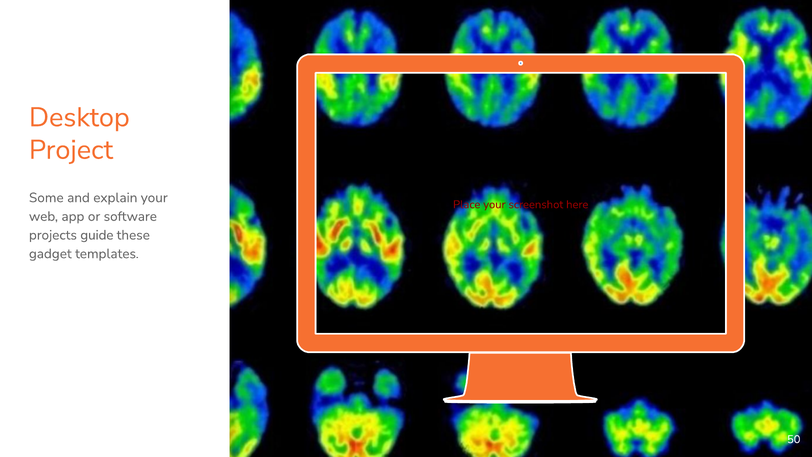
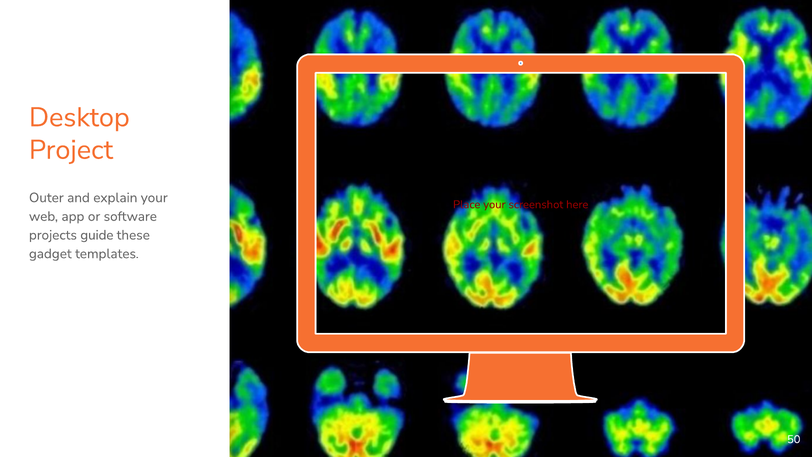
Some: Some -> Outer (46, 198)
